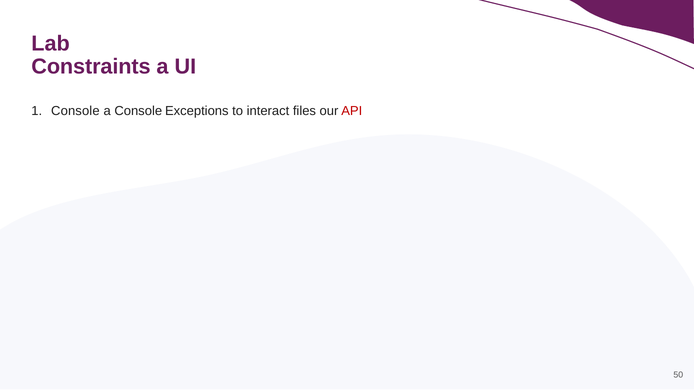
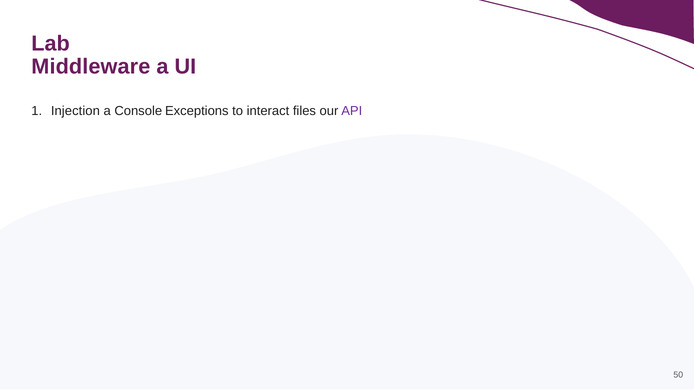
Constraints: Constraints -> Middleware (91, 67)
Console: Console -> Injection (75, 111)
API colour: red -> purple (352, 111)
